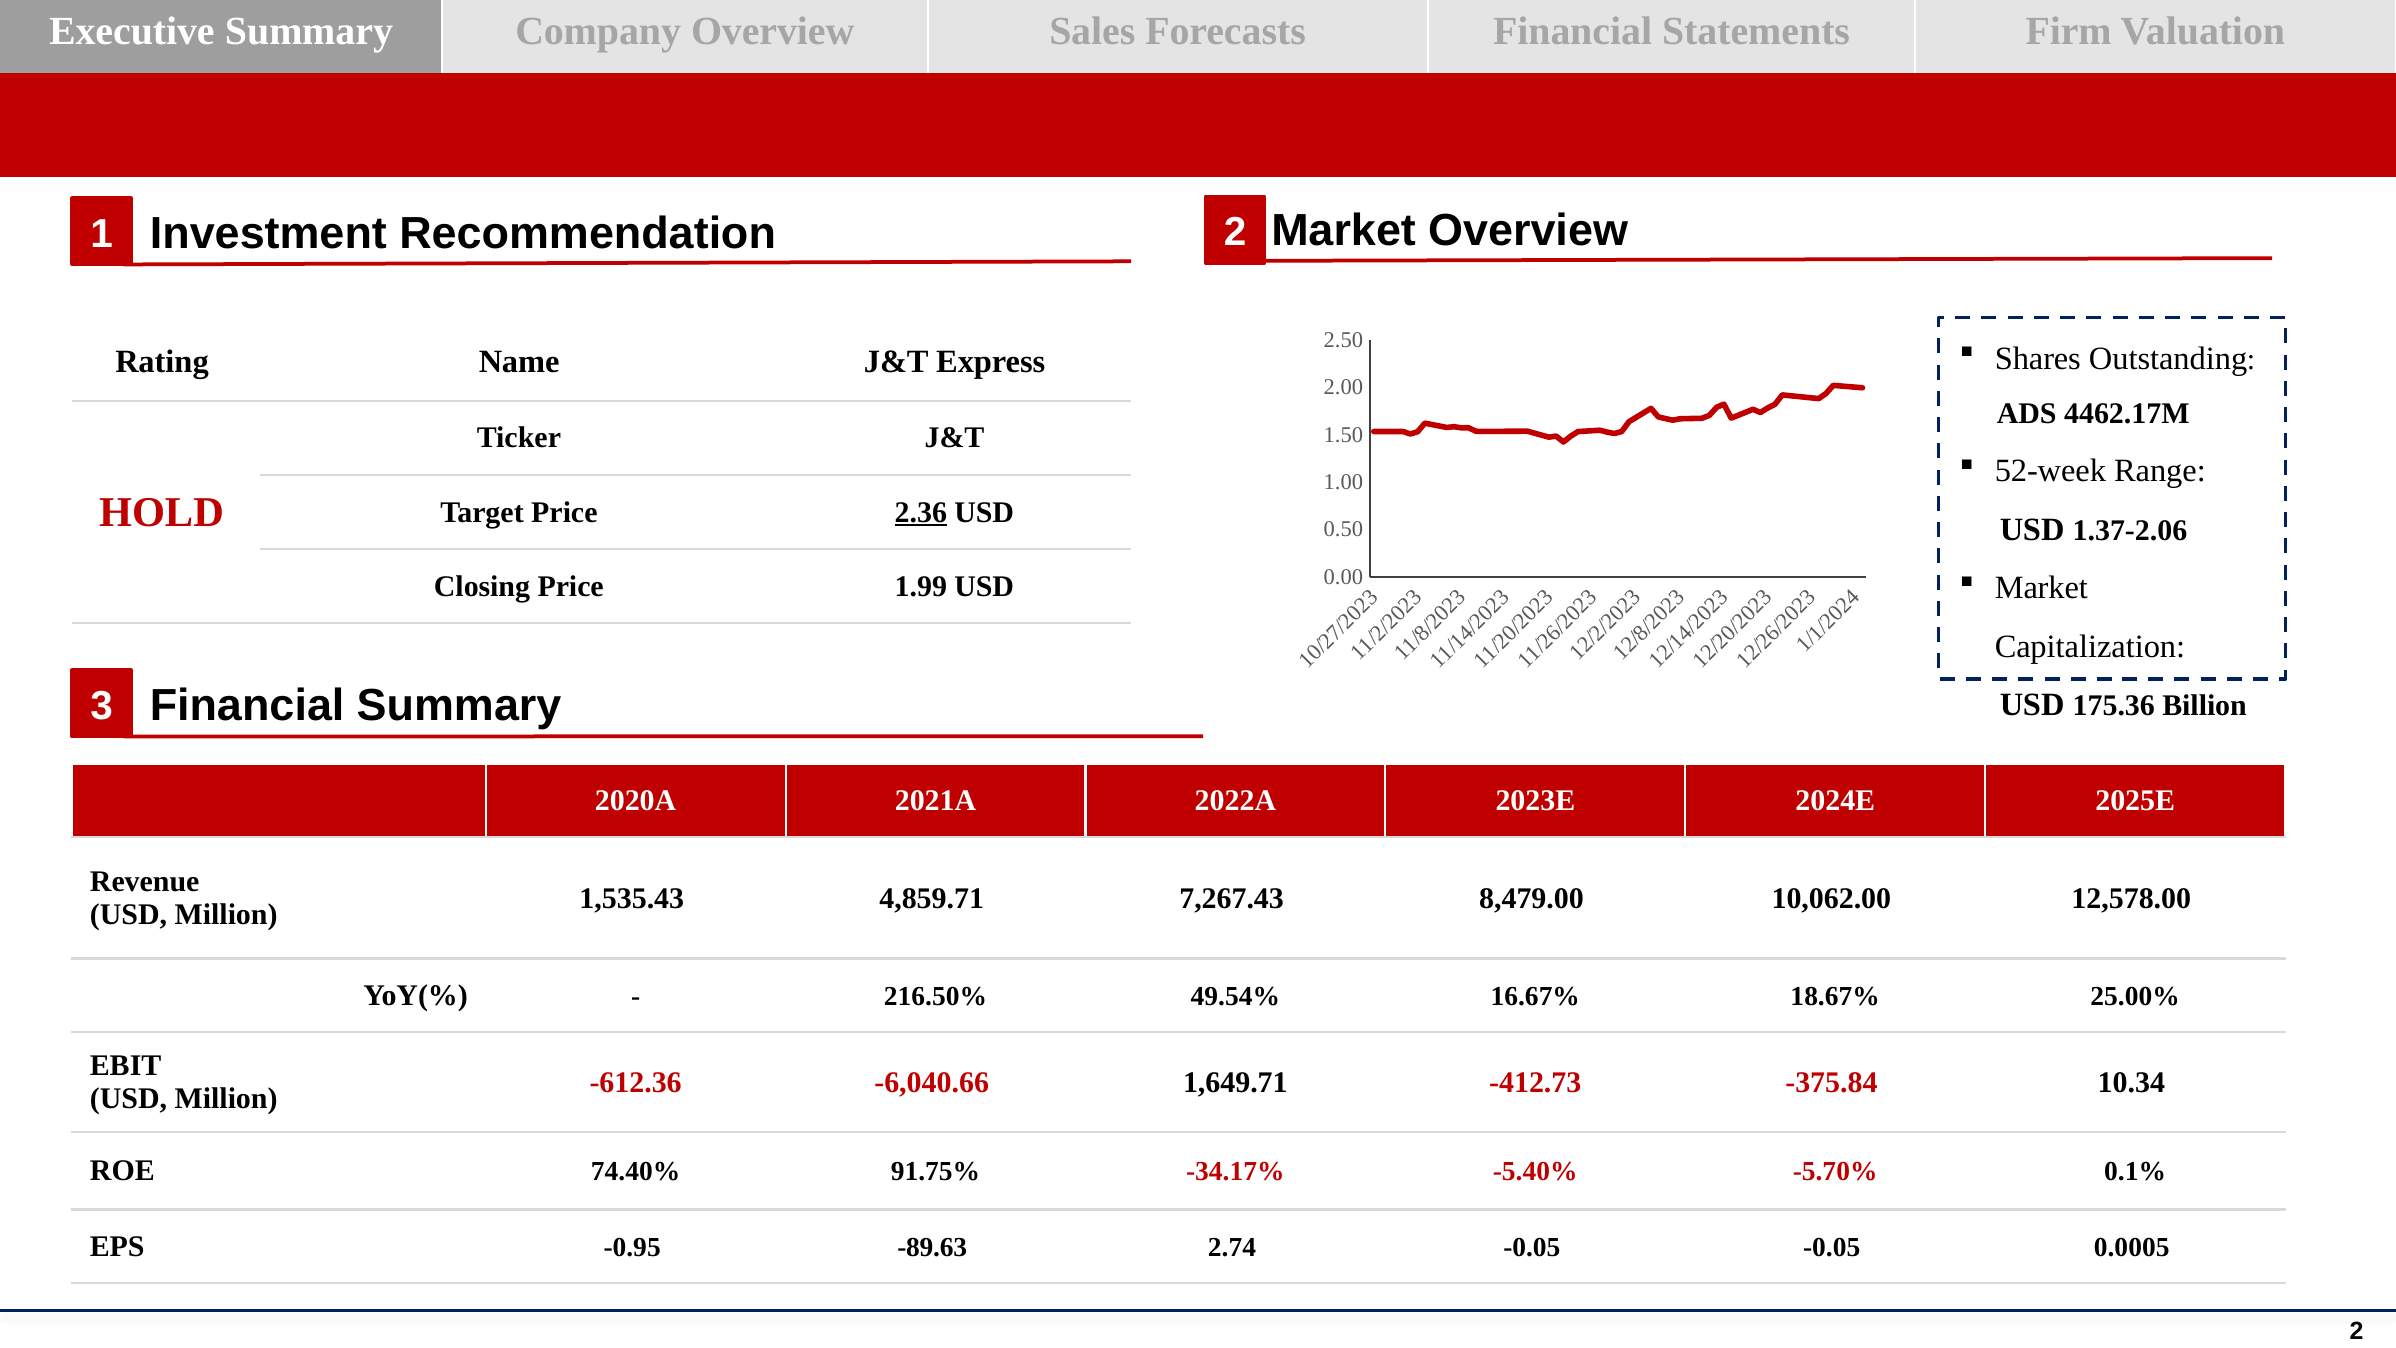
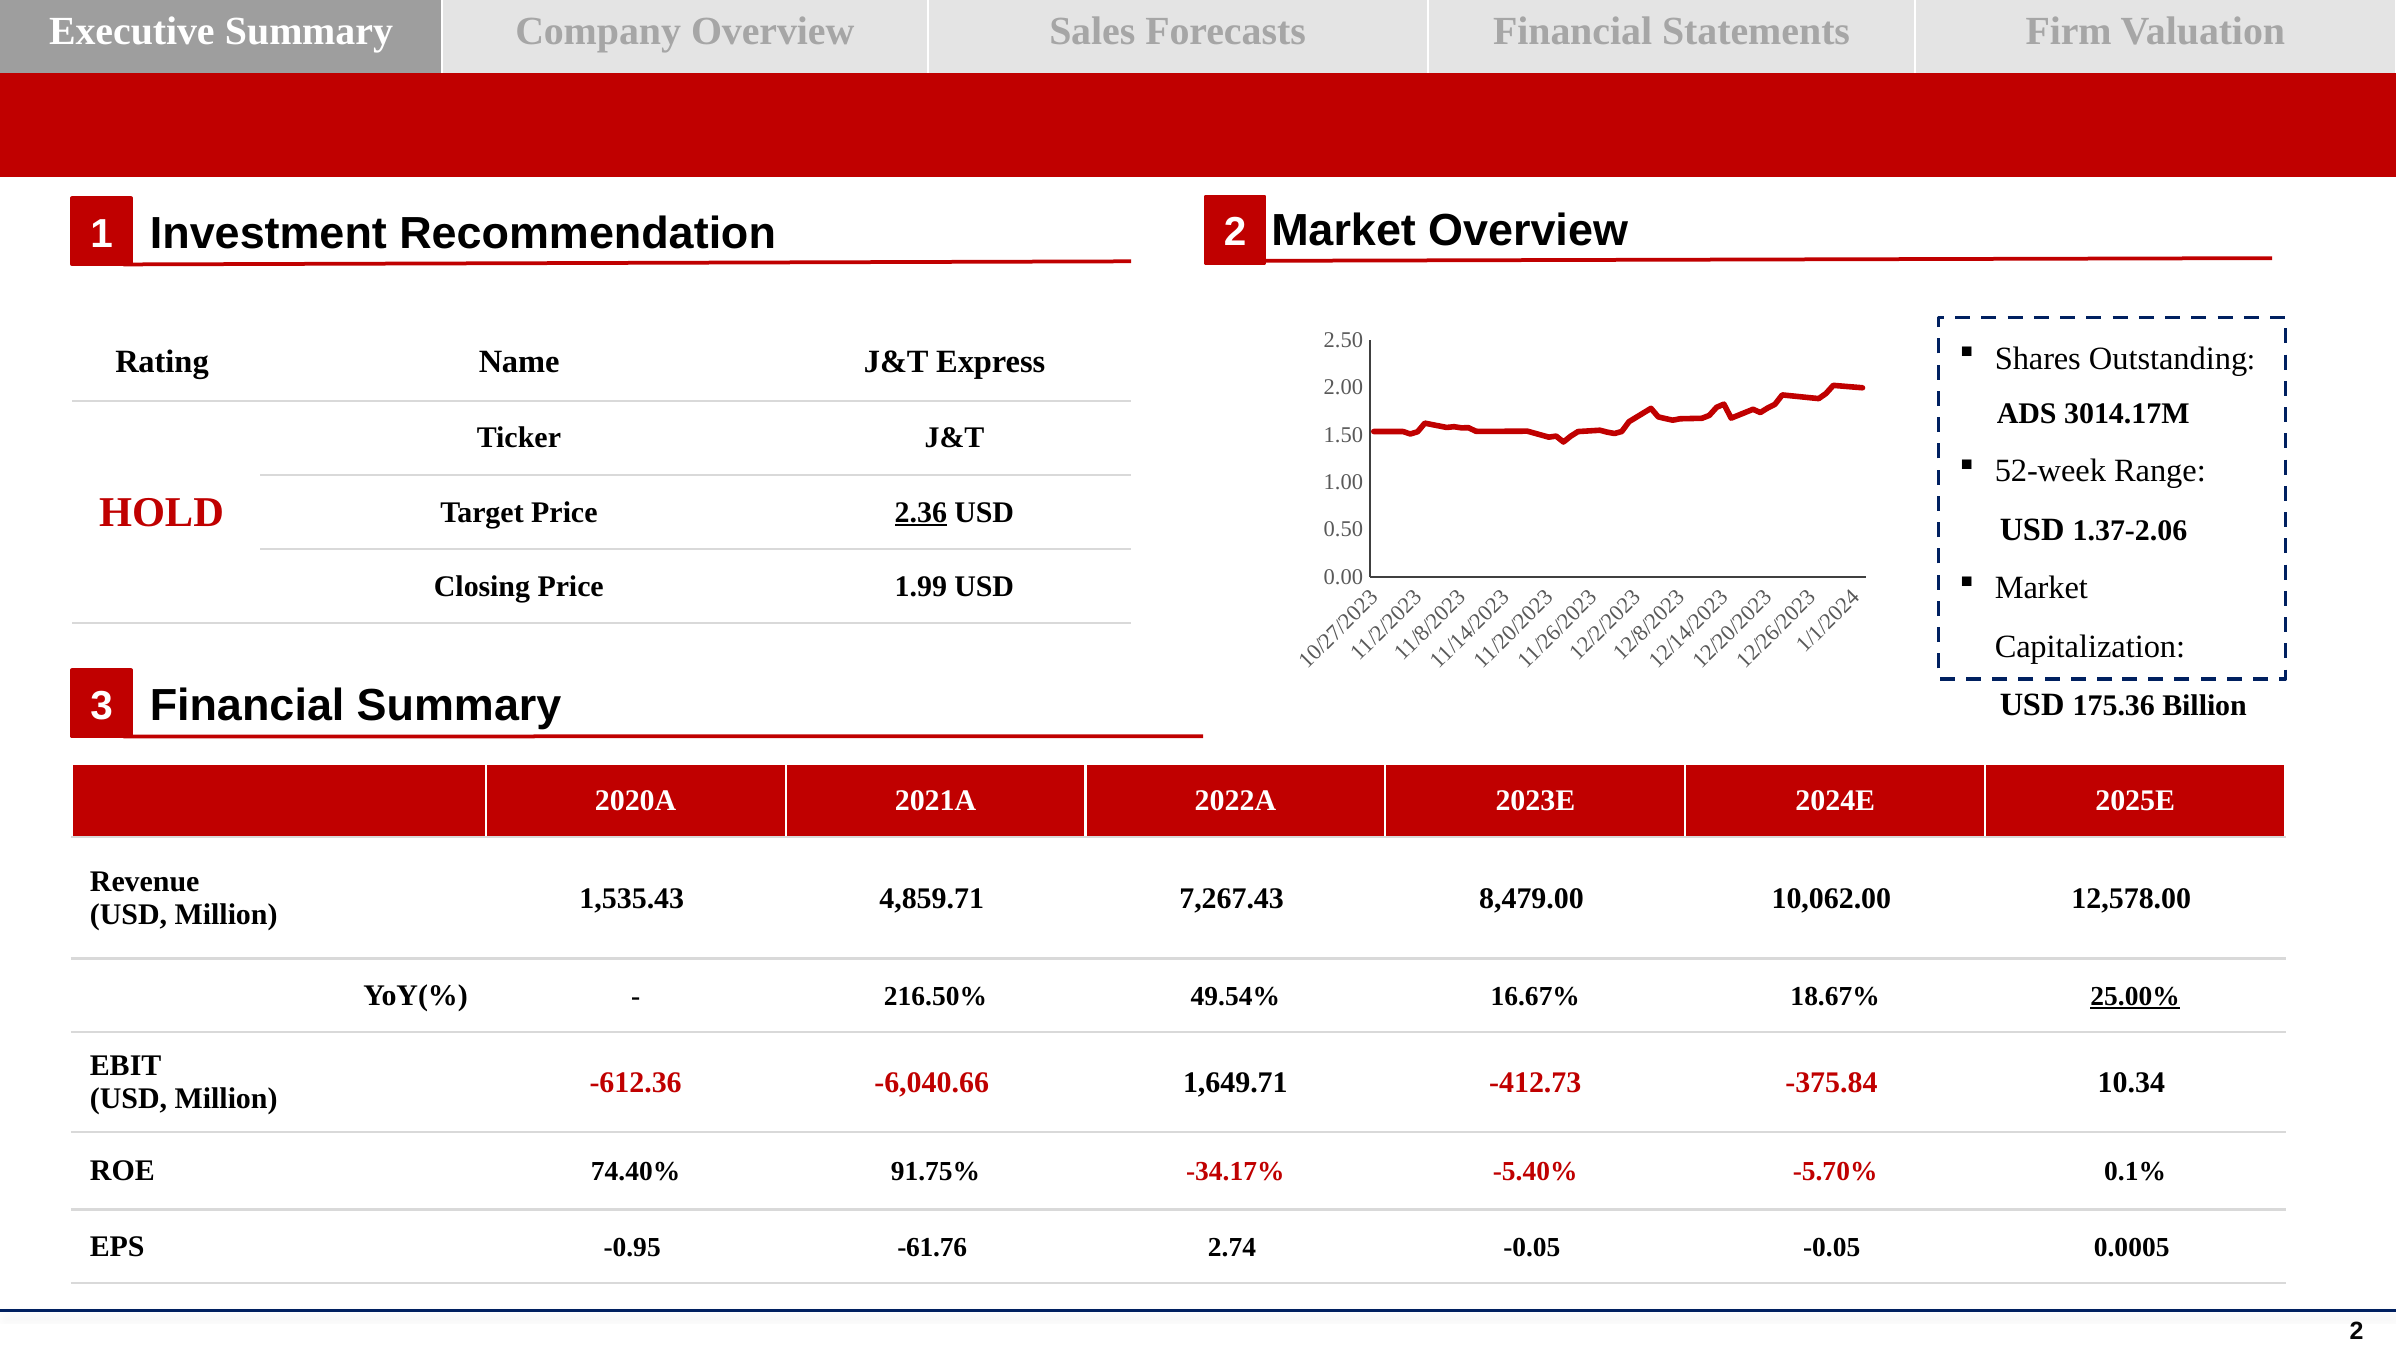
4462.17M: 4462.17M -> 3014.17M (2127, 414)
25.00% underline: none -> present (2135, 996)
-89.63: -89.63 -> -61.76 (932, 1247)
